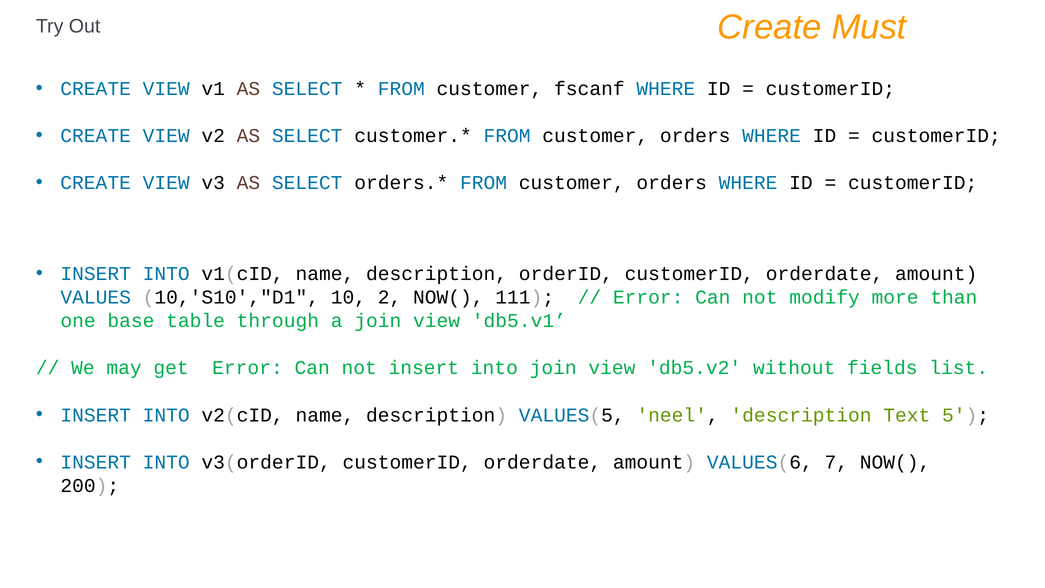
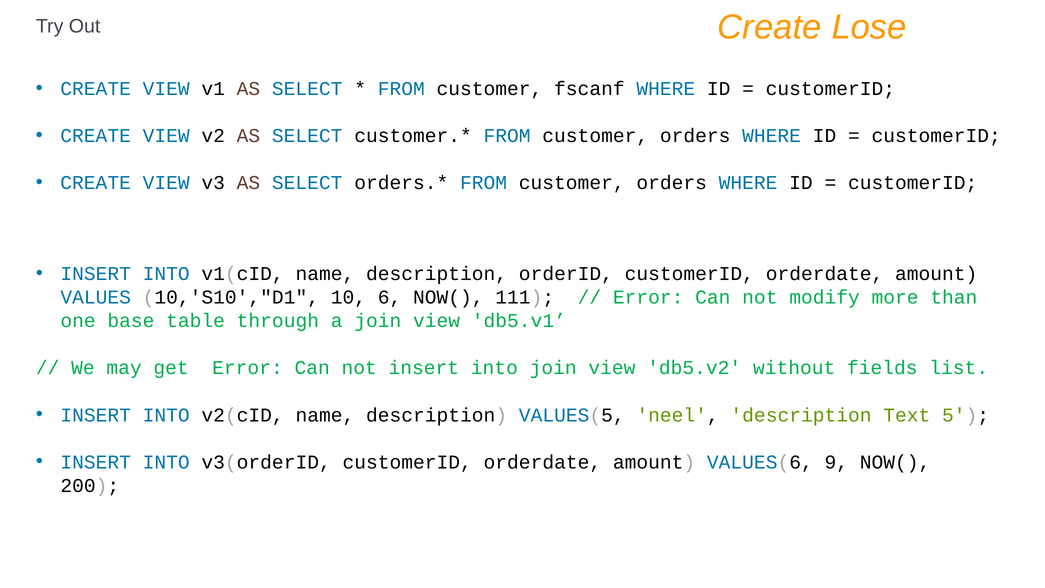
Must: Must -> Lose (869, 27)
2: 2 -> 6 (390, 297)
7: 7 -> 9 (836, 462)
